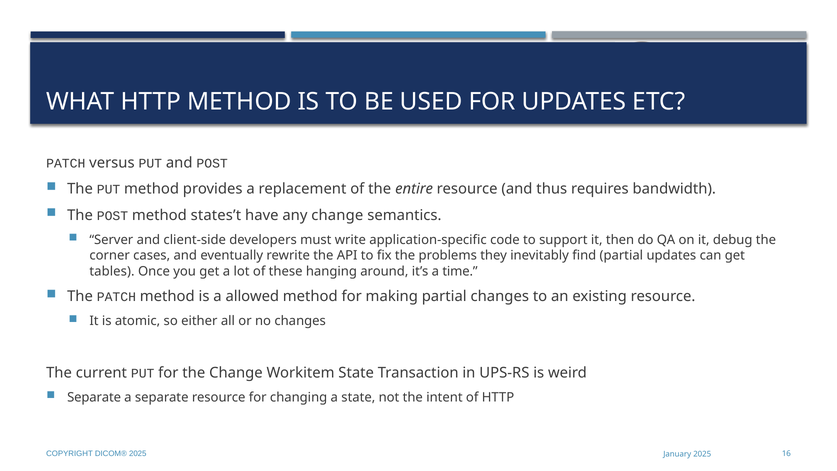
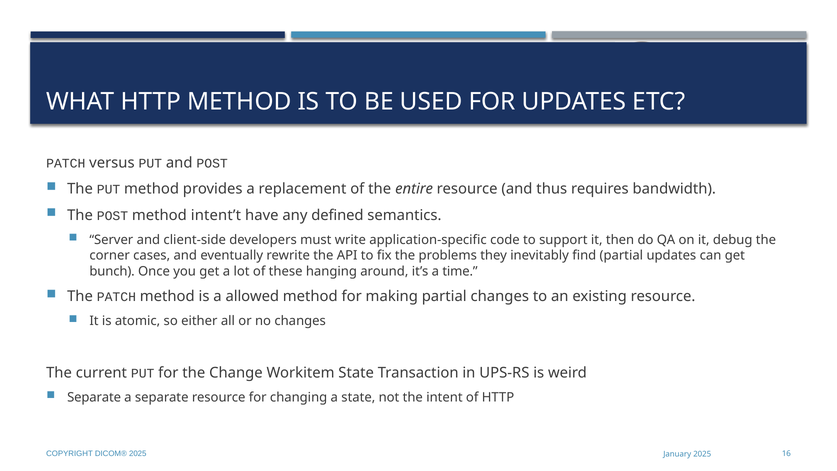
states’t: states’t -> intent’t (216, 215)
any change: change -> defined (337, 215)
tables: tables -> bunch (112, 271)
